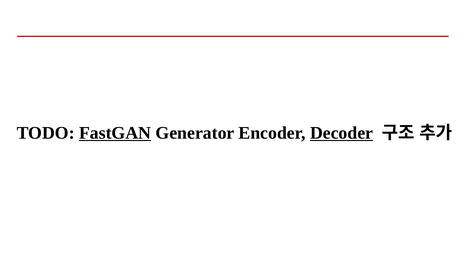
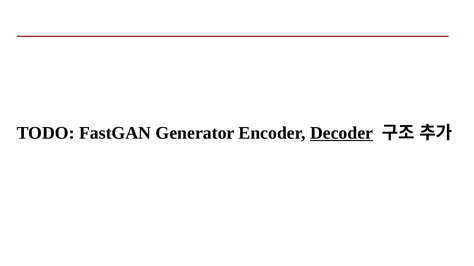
FastGAN underline: present -> none (115, 133)
